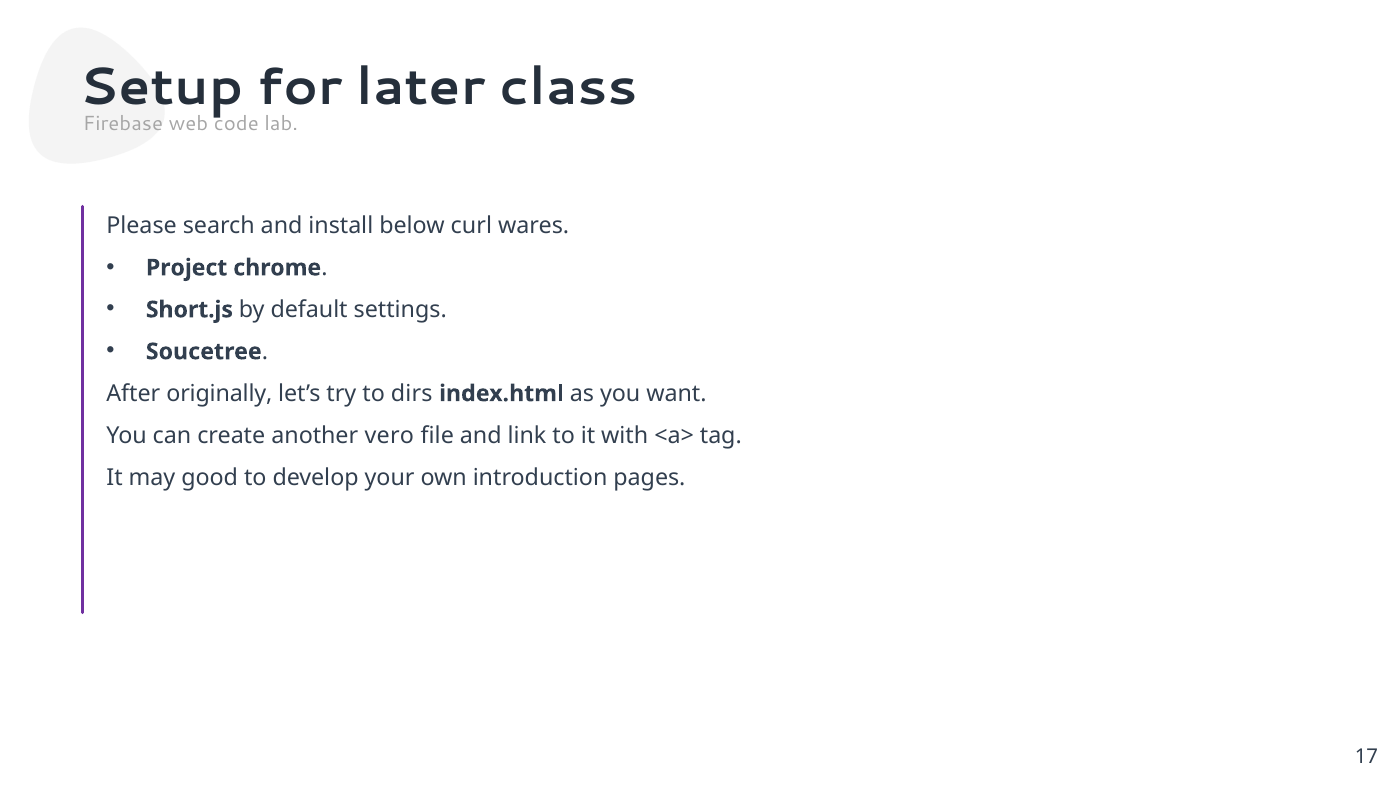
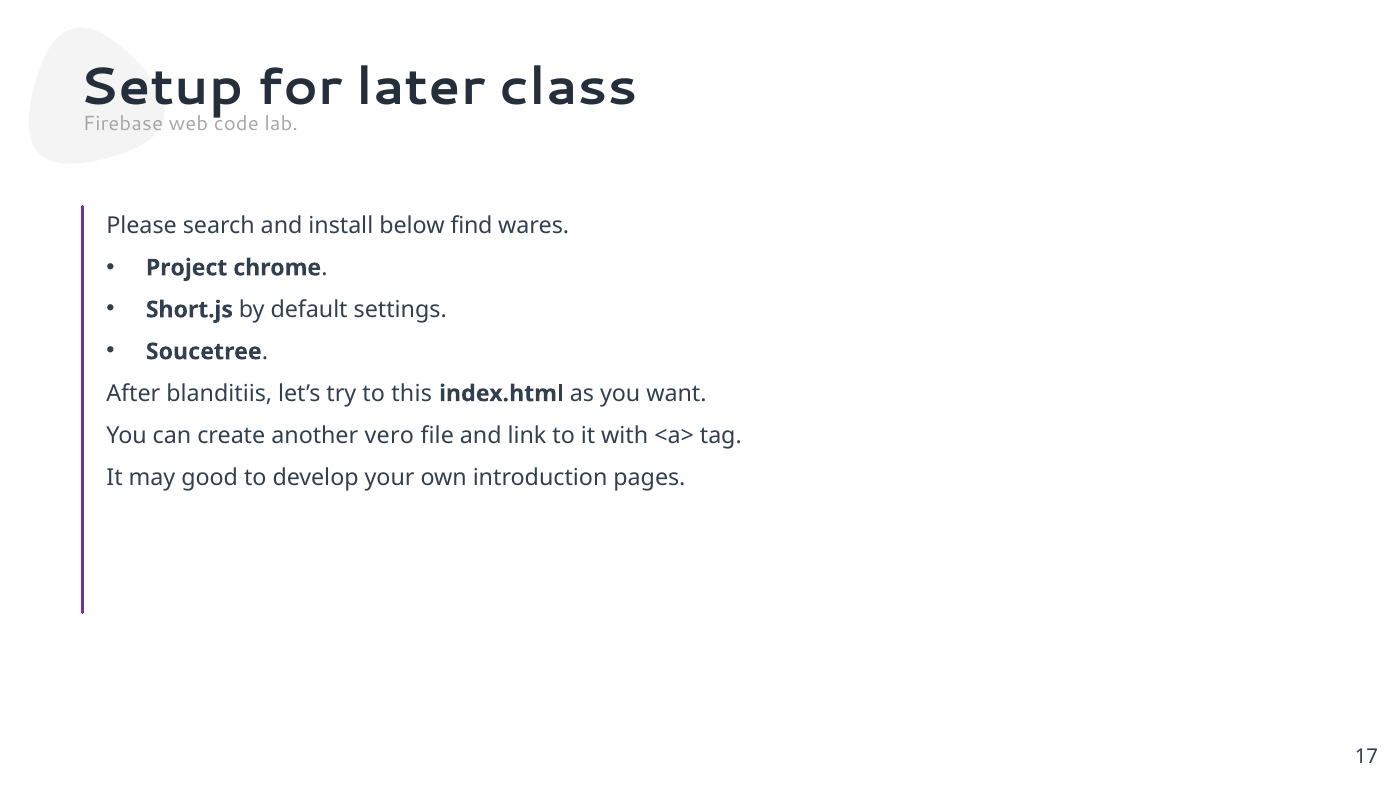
curl: curl -> find (472, 226)
originally: originally -> blanditiis (219, 394)
dirs: dirs -> this (412, 394)
